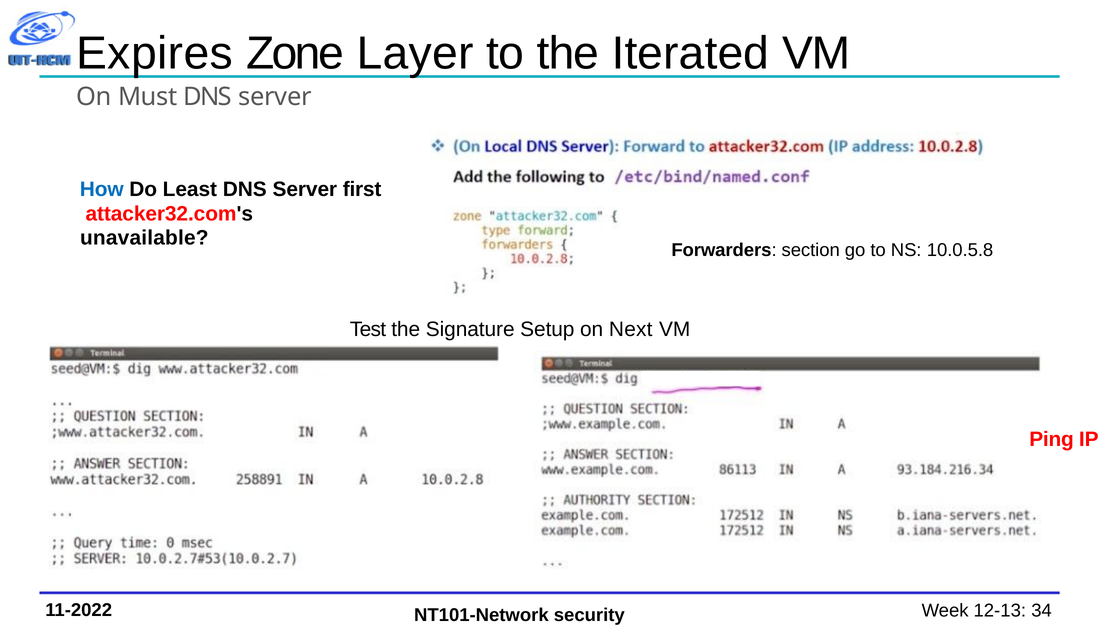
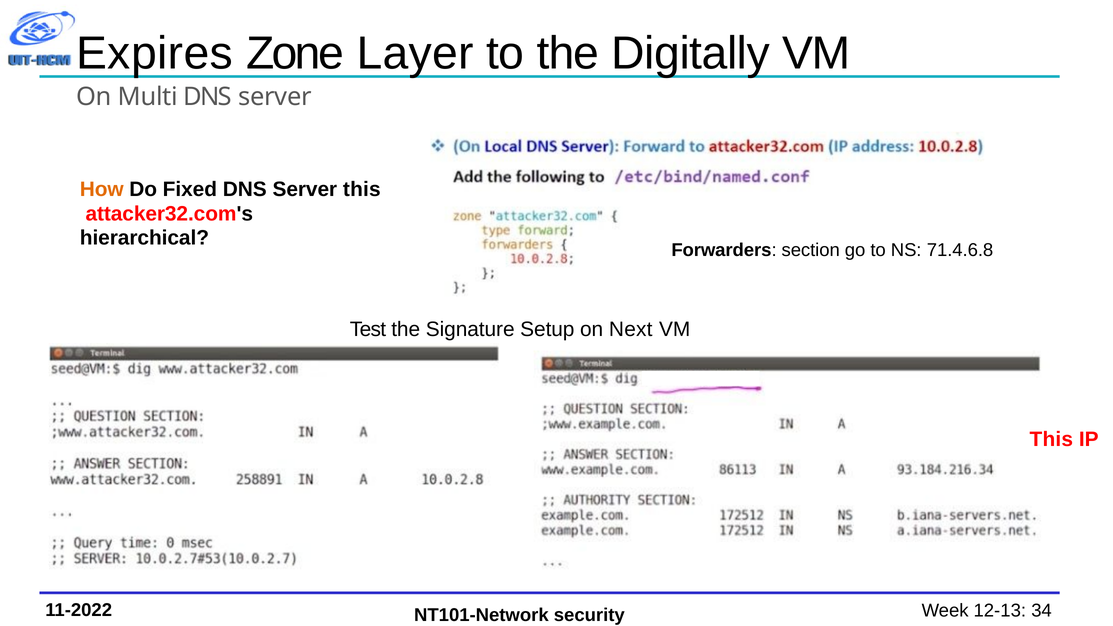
Iterated: Iterated -> Digitally (691, 53)
Must: Must -> Multi (148, 97)
How colour: blue -> orange (102, 190)
Least: Least -> Fixed (190, 190)
first: first -> this (362, 190)
unavailable: unavailable -> hierarchical (144, 238)
10.0.5.8: 10.0.5.8 -> 71.4.6.8 (960, 250)
Ping: Ping -> This (1051, 439)
